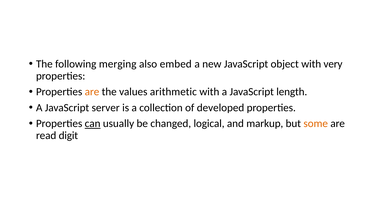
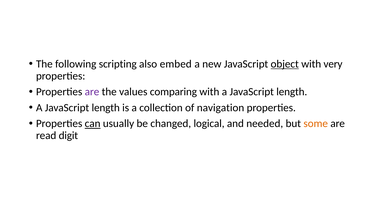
merging: merging -> scripting (118, 64)
object underline: none -> present (285, 64)
are colour: orange -> purple (92, 92)
arithmetic: arithmetic -> comparing (173, 92)
server: server -> length (106, 108)
developed: developed -> navigation (221, 108)
markup: markup -> needed (265, 124)
